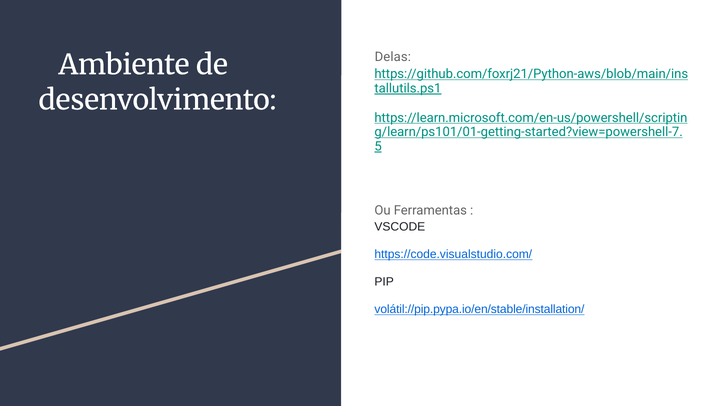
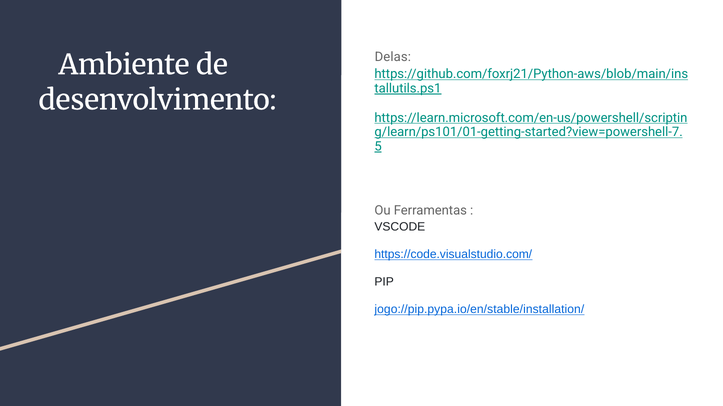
volátil://pip.pypa.io/en/stable/installation/: volátil://pip.pypa.io/en/stable/installation/ -> jogo://pip.pypa.io/en/stable/installation/ (479, 310)
